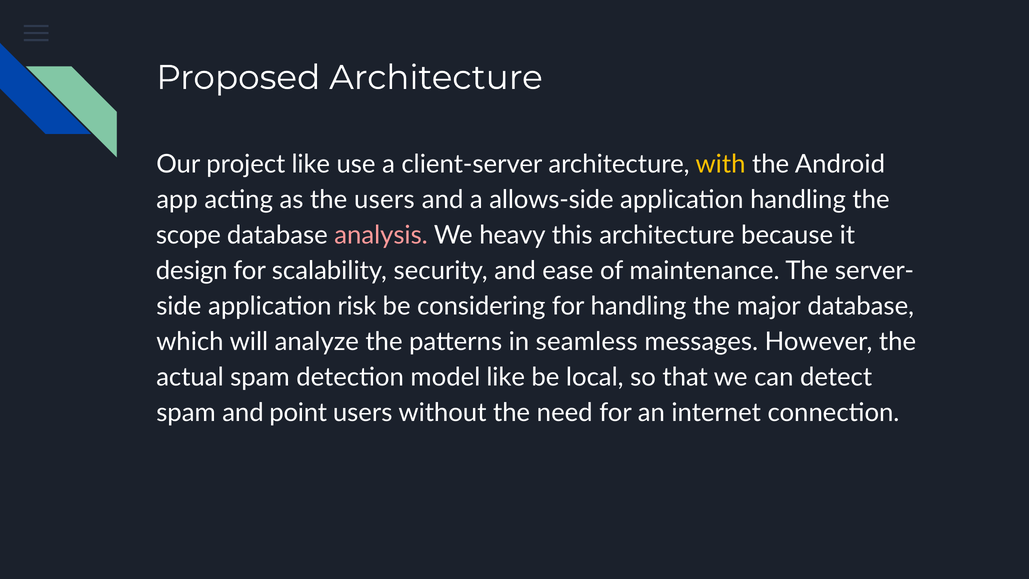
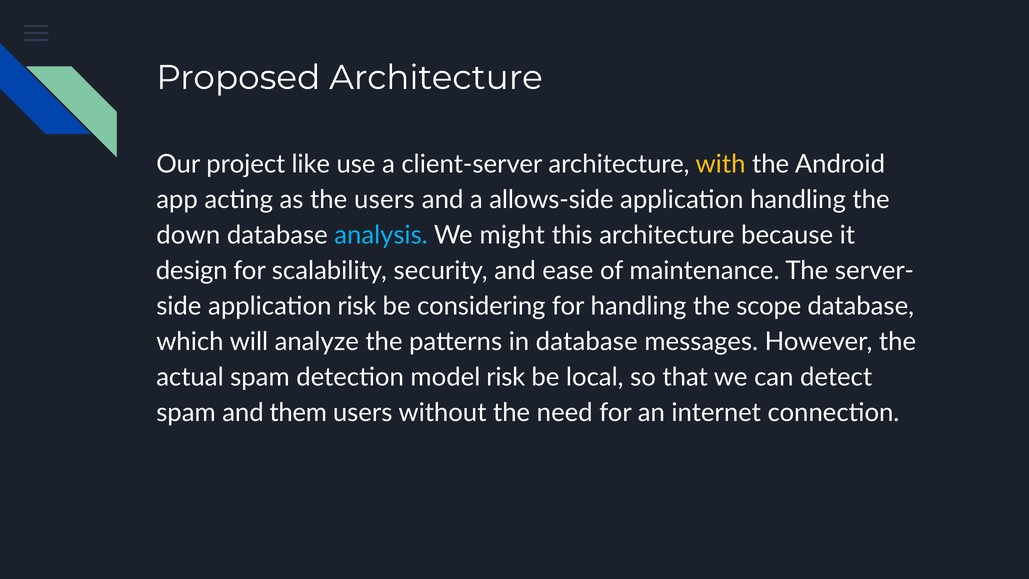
scope: scope -> down (188, 235)
analysis colour: pink -> light blue (381, 235)
heavy: heavy -> might (512, 235)
major: major -> scope (769, 306)
in seamless: seamless -> database (587, 342)
model like: like -> risk (506, 377)
point: point -> them (298, 413)
